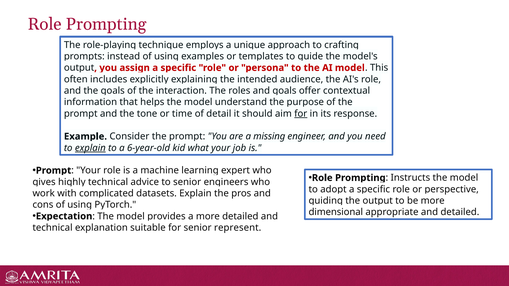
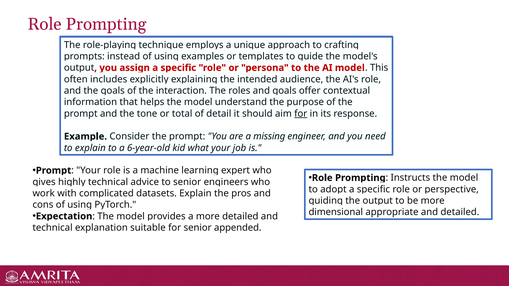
time: time -> total (182, 114)
explain underline: present -> none (90, 148)
represent: represent -> appended (238, 228)
